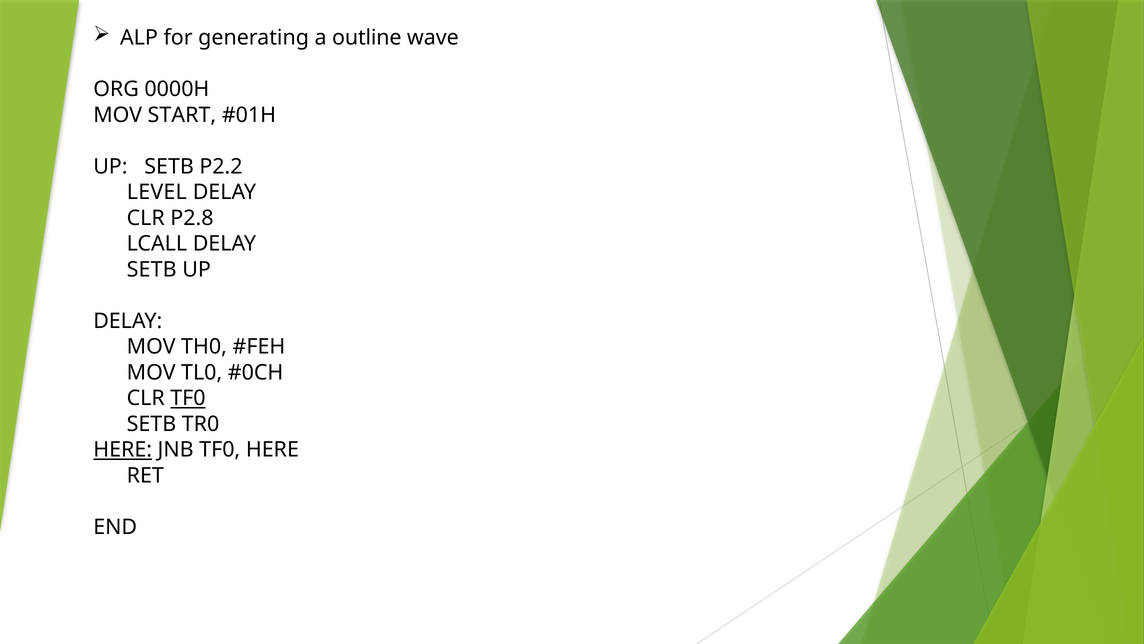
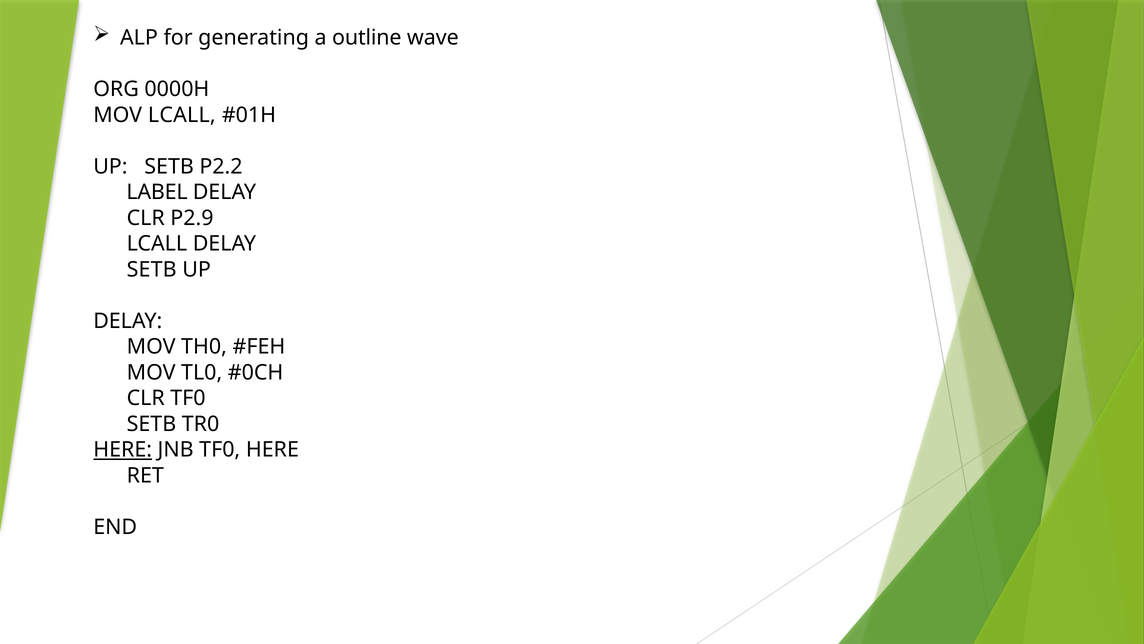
MOV START: START -> LCALL (182, 115)
LEVEL: LEVEL -> LABEL (157, 192)
P2.8: P2.8 -> P2.9 (192, 218)
TF0 underline: present -> none (188, 398)
